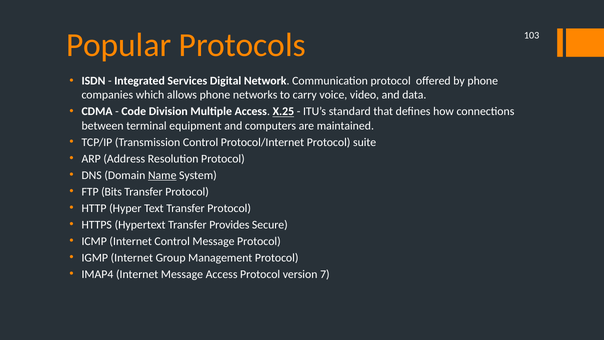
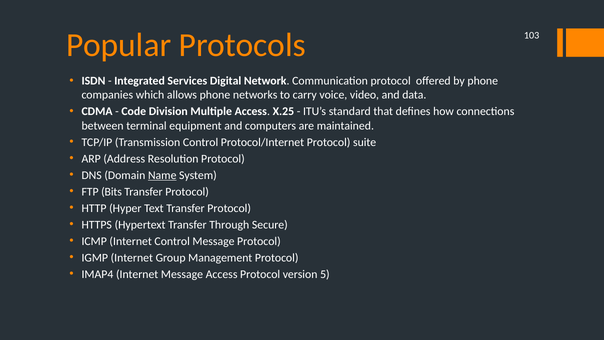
X.25 underline: present -> none (283, 112)
Provides: Provides -> Through (229, 225)
7: 7 -> 5 (325, 274)
